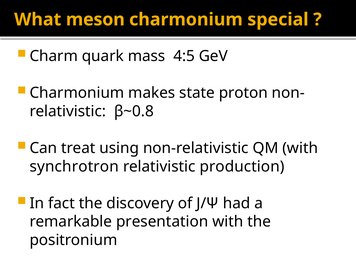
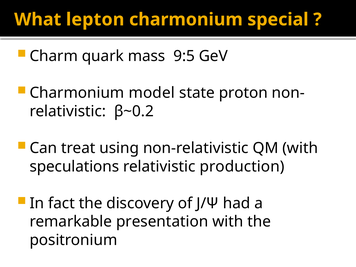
meson: meson -> lepton (95, 20)
4:5: 4:5 -> 9:5 (184, 56)
makes: makes -> model (152, 93)
β~0.8: β~0.8 -> β~0.2 (134, 111)
synchrotron: synchrotron -> speculations (74, 166)
